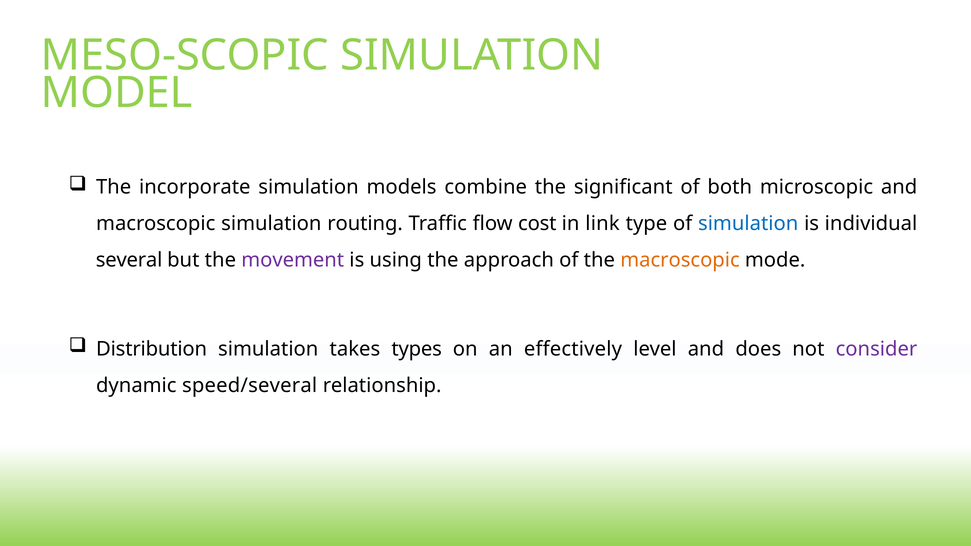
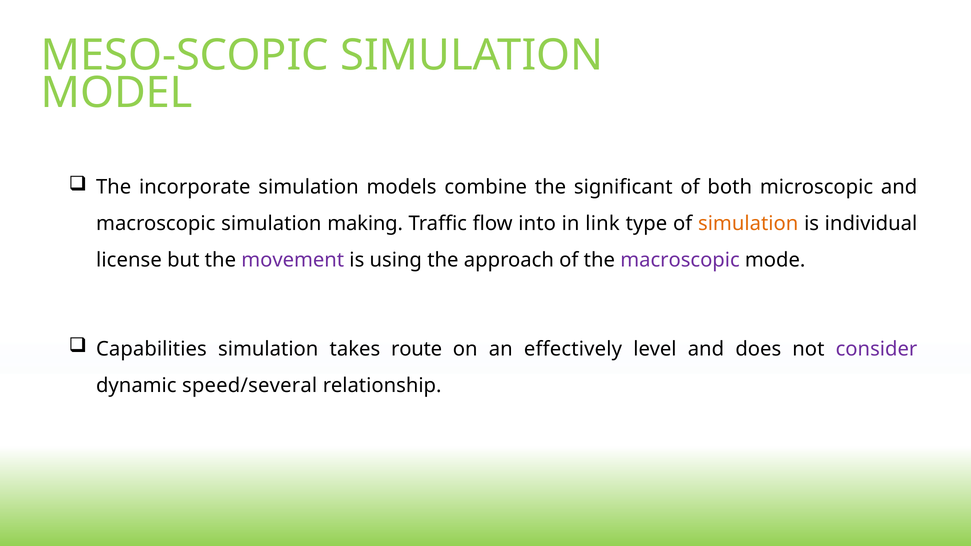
routing: routing -> making (365, 224)
cost: cost -> into (537, 224)
simulation colour: blue -> orange (748, 224)
several: several -> license (129, 260)
macroscopic colour: orange -> purple (680, 260)
Distribution: Distribution -> Capabilities (151, 349)
types: types -> route (417, 349)
